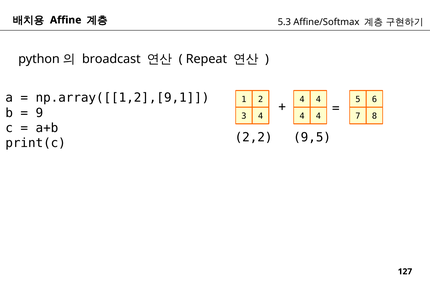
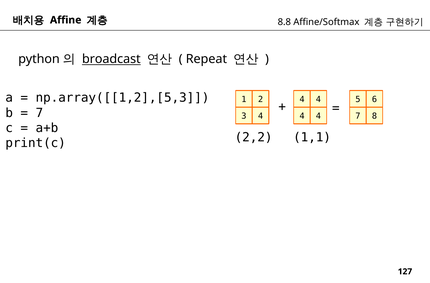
5.3: 5.3 -> 8.8 (284, 22)
broadcast underline: none -> present (111, 59)
np.array([[1,2],[9,1: np.array([[1,2],[9,1 -> np.array([[1,2],[5,3 (122, 98)
9: 9 -> 7 (39, 113)
9,5: 9,5 -> 1,1 (312, 137)
